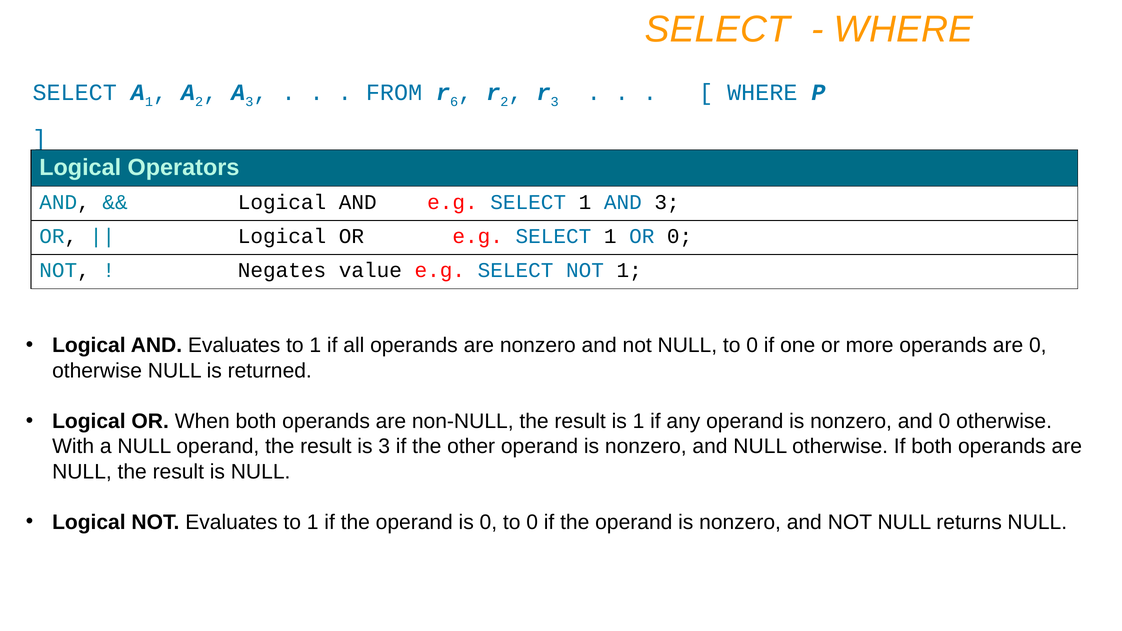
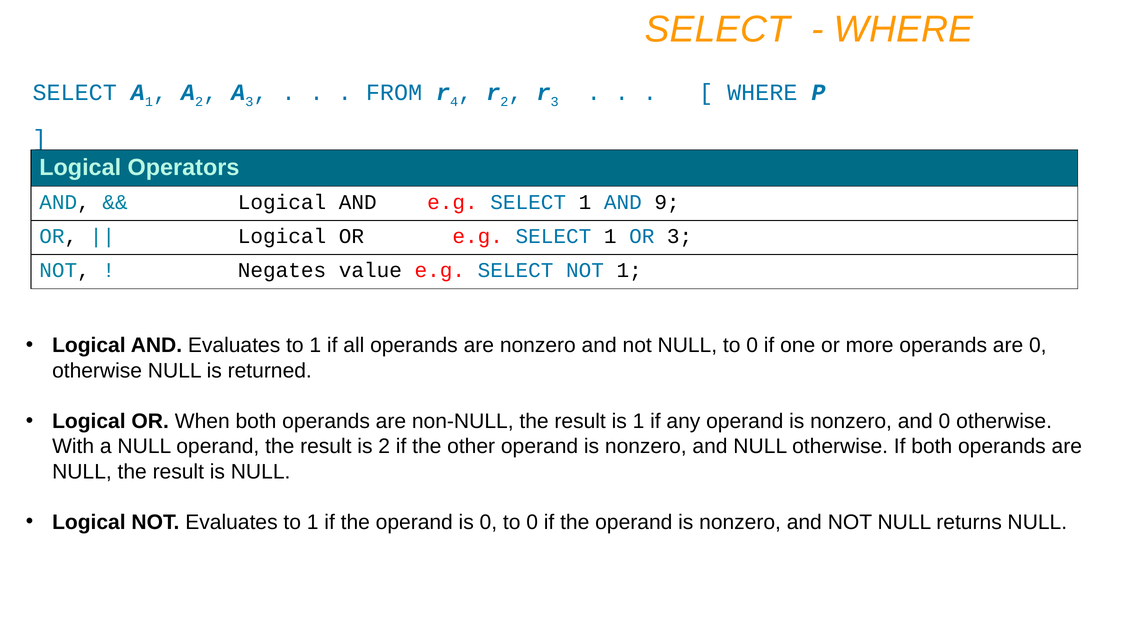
6: 6 -> 4 (454, 102)
AND 3: 3 -> 9 (667, 202)
OR 0: 0 -> 3 (680, 236)
is 3: 3 -> 2 (384, 447)
